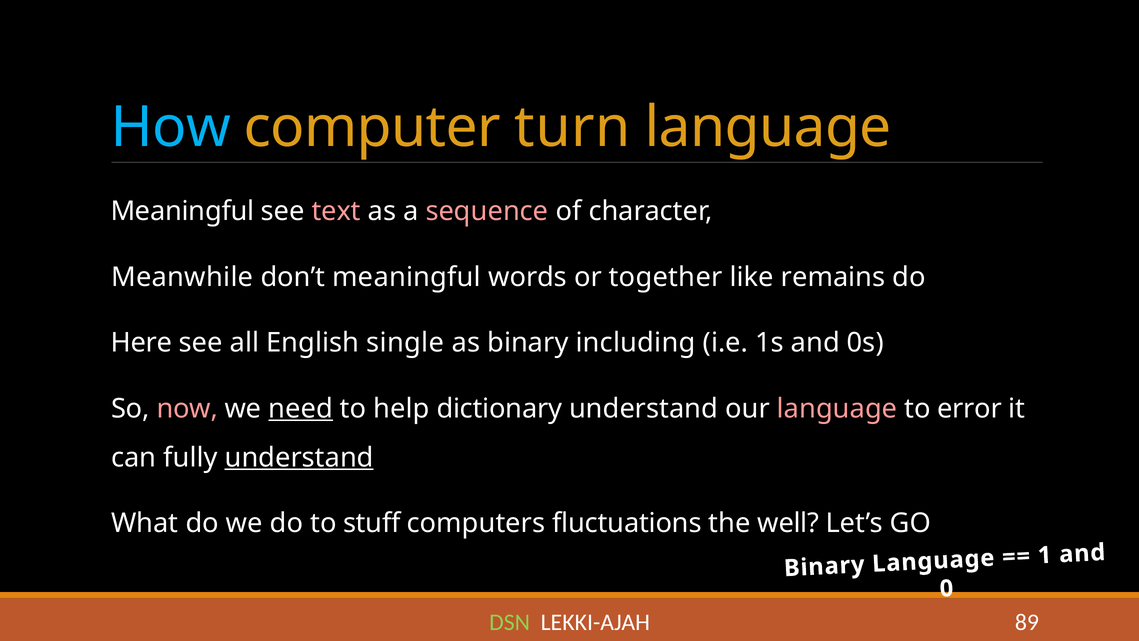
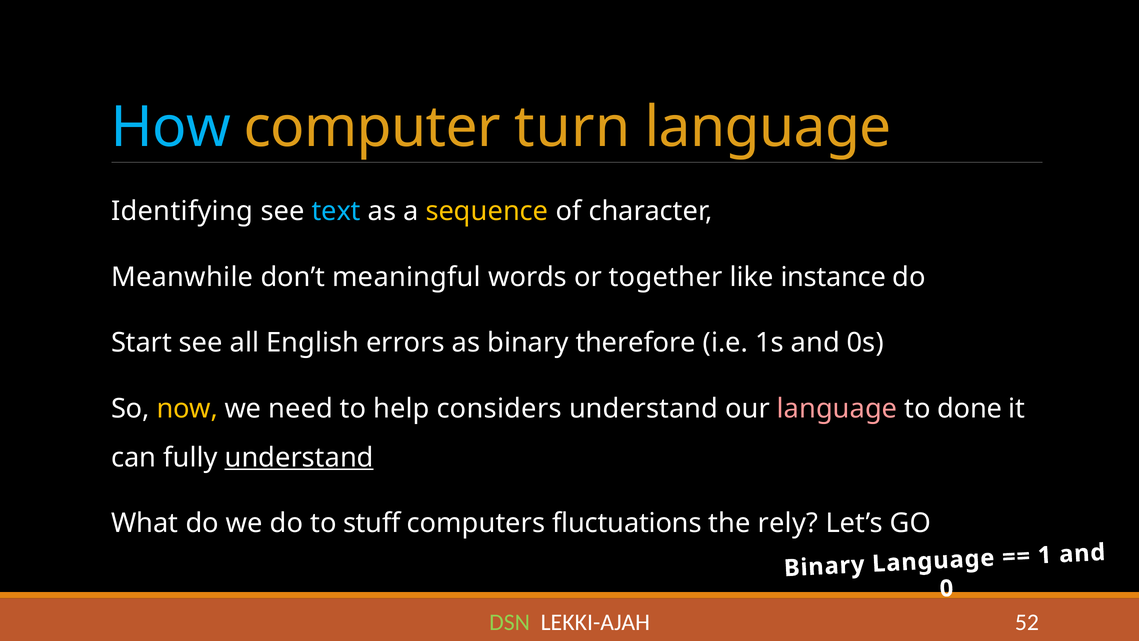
Meaningful: Meaningful -> Identifying (182, 211)
text colour: pink -> light blue (336, 211)
sequence colour: pink -> yellow (487, 211)
remains: remains -> instance (833, 277)
Here: Here -> Start (141, 343)
single: single -> errors (405, 343)
including: including -> therefore (636, 343)
now colour: pink -> yellow (187, 408)
need underline: present -> none (301, 408)
dictionary: dictionary -> considers (499, 408)
error: error -> done (970, 408)
well: well -> rely (788, 523)
89: 89 -> 52 (1027, 622)
